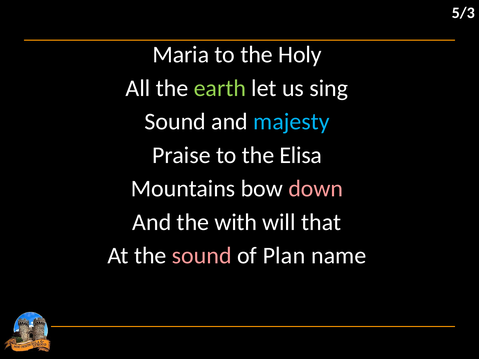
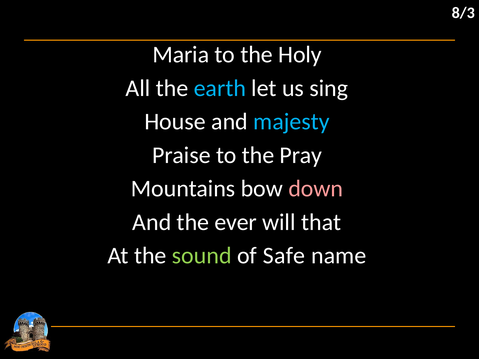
5/3: 5/3 -> 8/3 (463, 13)
earth colour: light green -> light blue (220, 88)
Sound: Sound -> House (175, 122)
Elisa: Elisa -> Pray (301, 155)
with: with -> ever (236, 222)
sound colour: pink -> light green (202, 256)
Plan: Plan -> Safe (284, 256)
